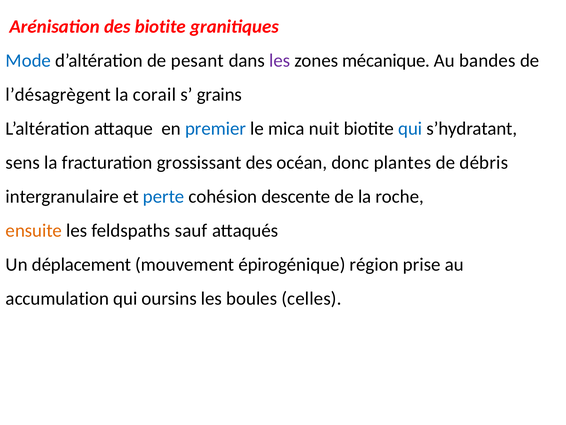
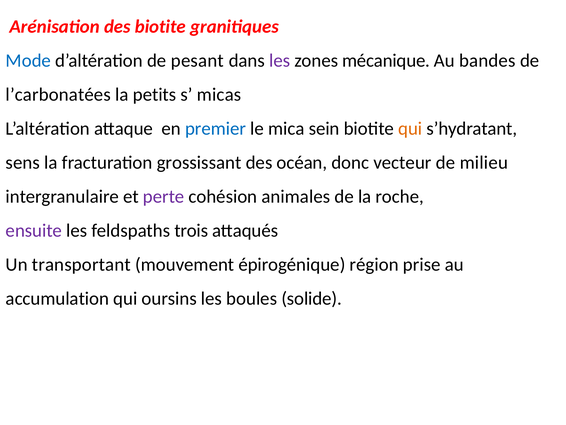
l’désagrègent: l’désagrègent -> l’carbonatées (58, 94)
corail: corail -> petits (155, 94)
grains: grains -> micas (219, 94)
nuit: nuit -> sein (324, 128)
qui colour: blue -> orange (410, 128)
plantes: plantes -> vecteur (402, 162)
débris: débris -> milieu (484, 162)
perte colour: blue -> purple (164, 196)
descente: descente -> animales (296, 196)
ensuite colour: orange -> purple (34, 230)
sauf: sauf -> trois (191, 230)
déplacement: déplacement -> transportant (81, 264)
celles: celles -> solide (312, 298)
